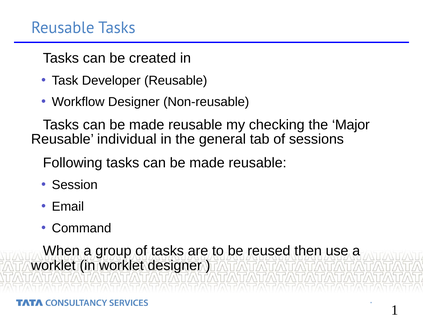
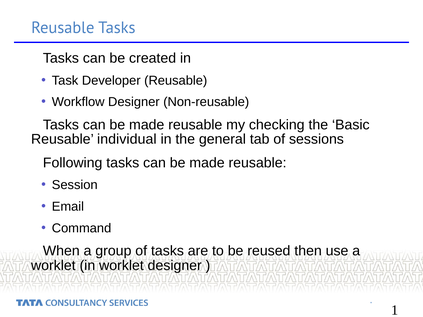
Major: Major -> Basic (351, 125)
